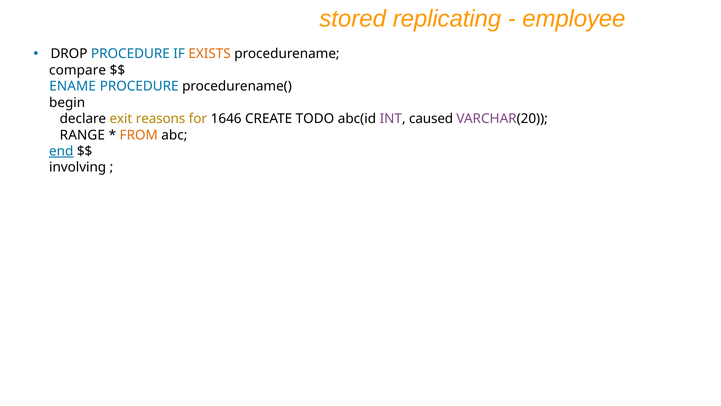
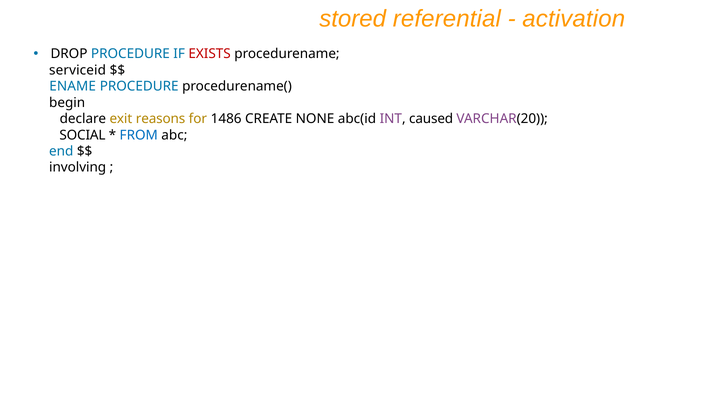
replicating: replicating -> referential (447, 19)
employee: employee -> activation (574, 19)
EXISTS colour: orange -> red (210, 54)
compare: compare -> serviceid (78, 70)
1646: 1646 -> 1486 (226, 119)
TODO: TODO -> NONE (315, 119)
RANGE: RANGE -> SOCIAL (82, 135)
FROM colour: orange -> blue (139, 135)
end underline: present -> none (61, 151)
